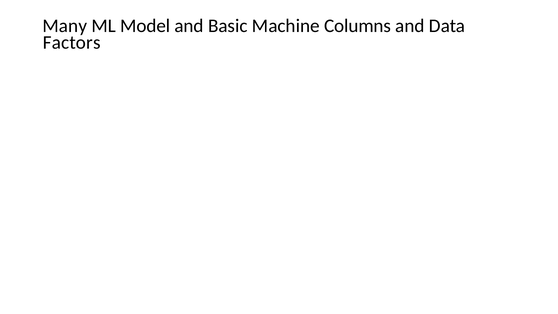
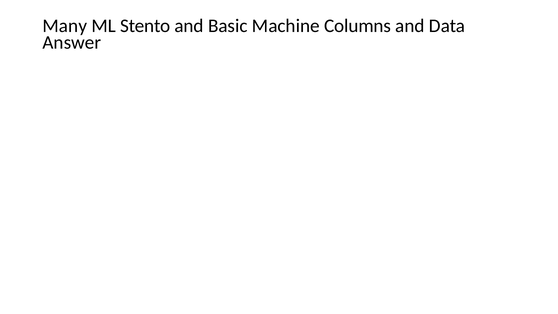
Model: Model -> Stento (145, 26)
Factors: Factors -> Answer (72, 42)
